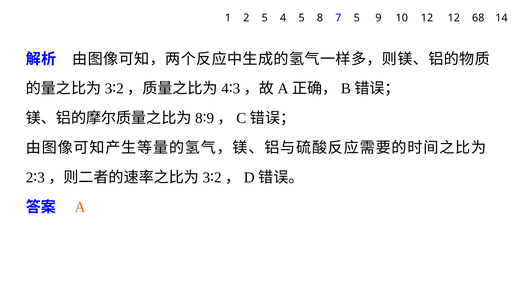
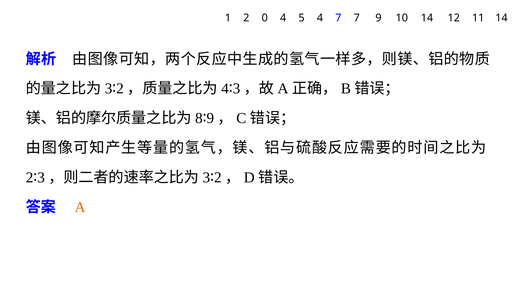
2 5: 5 -> 0 (265, 18)
5 8: 8 -> 4 (320, 18)
7 5: 5 -> 7 (357, 18)
10 12: 12 -> 14 (427, 18)
68: 68 -> 11 (478, 18)
